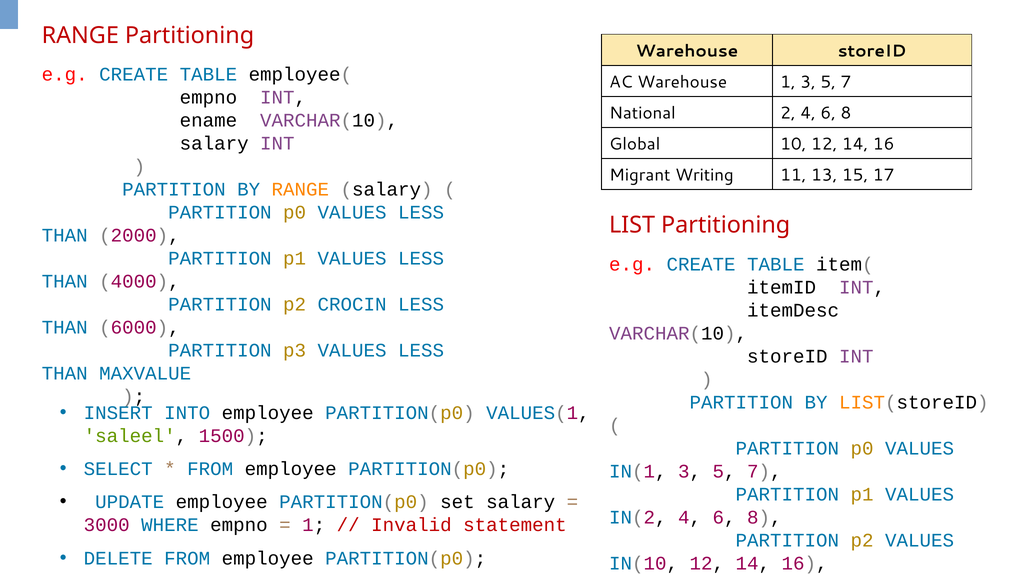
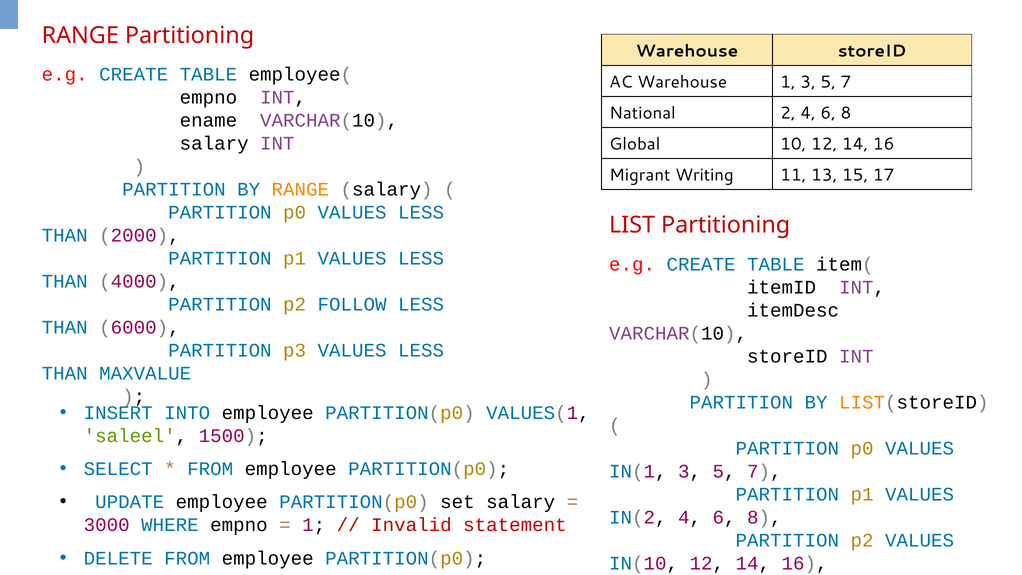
CROCIN: CROCIN -> FOLLOW (352, 305)
